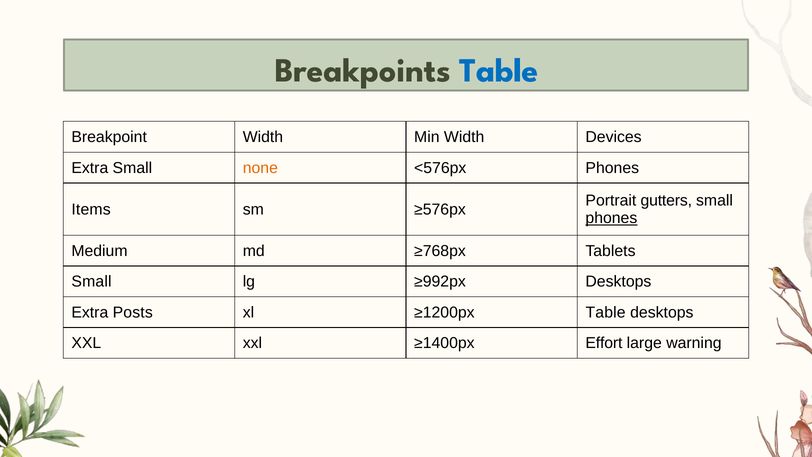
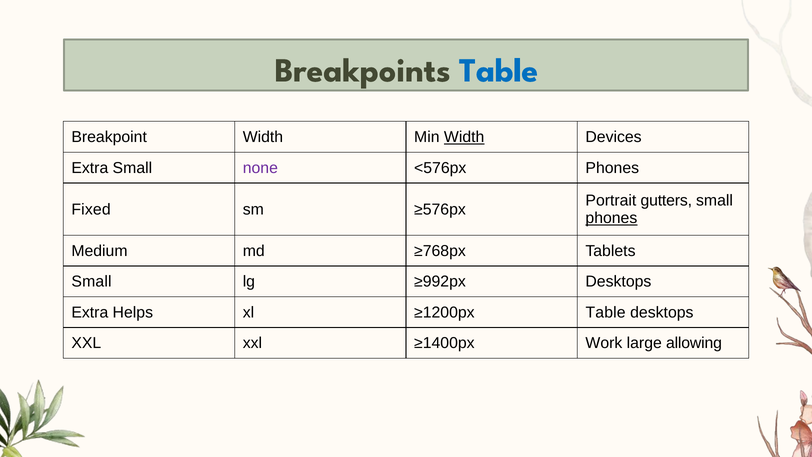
Width underline: none -> present (464, 137)
none colour: orange -> purple (260, 168)
Items: Items -> Fixed (91, 209)
Posts: Posts -> Helps (133, 312)
Effort: Effort -> Work (604, 343)
warning: warning -> allowing (694, 343)
